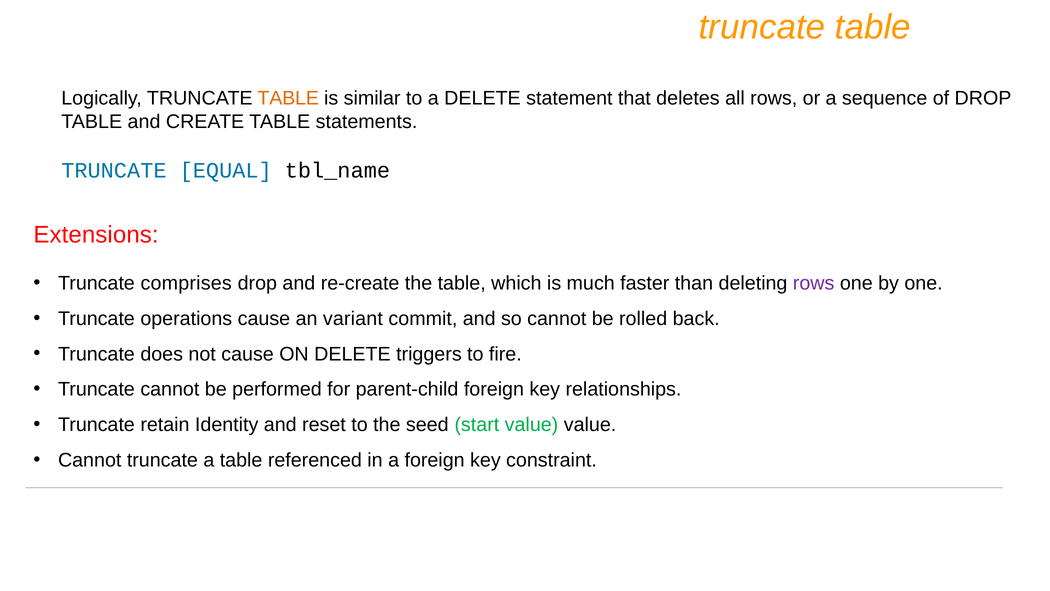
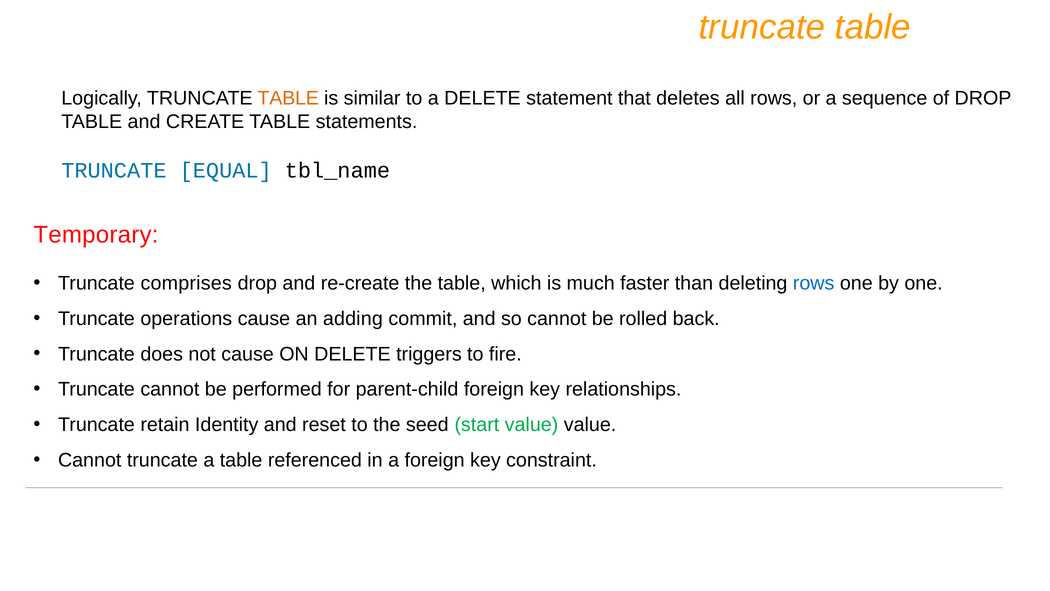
Extensions: Extensions -> Temporary (96, 235)
rows colour: purple -> blue (814, 283)
variant: variant -> adding (353, 318)
